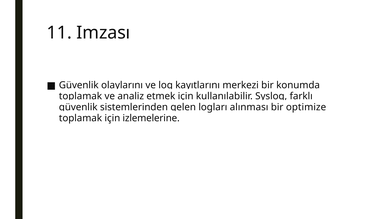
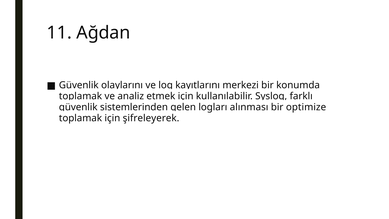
Imzası: Imzası -> Ağdan (103, 33)
izlemelerine: izlemelerine -> şifreleyerek (151, 118)
